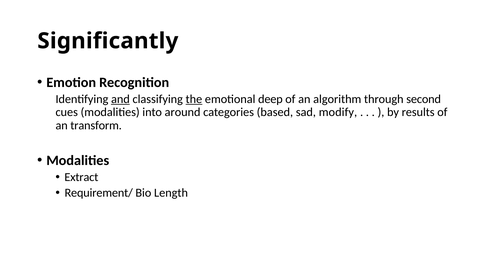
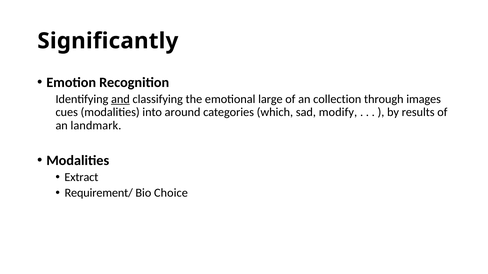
the underline: present -> none (194, 99)
deep: deep -> large (270, 99)
algorithm: algorithm -> collection (337, 99)
second: second -> images (424, 99)
based: based -> which (275, 113)
transform: transform -> landmark (96, 126)
Length: Length -> Choice (171, 193)
